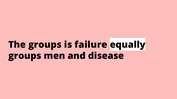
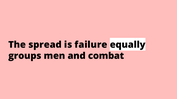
The groups: groups -> spread (45, 45)
disease: disease -> combat (106, 56)
